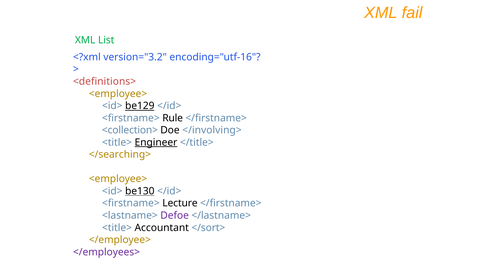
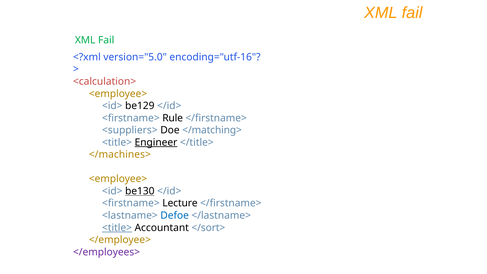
List: List -> Fail (106, 40)
version="3.2: version="3.2 -> version="5.0 (135, 57)
<definitions>: <definitions> -> <calculation> (105, 81)
be129 underline: present -> none (140, 106)
<collection>: <collection> -> <suppliers> (130, 130)
</involving>: </involving> -> </matching> (212, 130)
</searching>: </searching> -> </machines> (120, 155)
Defoe colour: purple -> blue (175, 215)
<title> underline: none -> present (117, 228)
